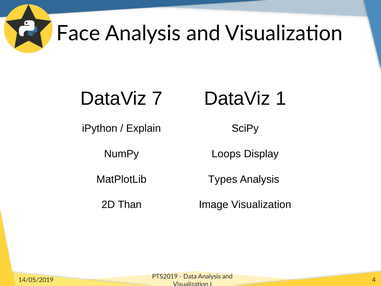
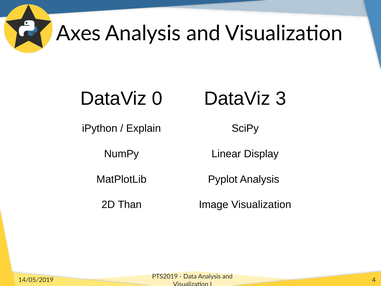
Face: Face -> Axes (78, 33)
7: 7 -> 0 (157, 98)
1: 1 -> 3 (281, 98)
Loops: Loops -> Linear (226, 154)
Types: Types -> Pyplot (223, 179)
